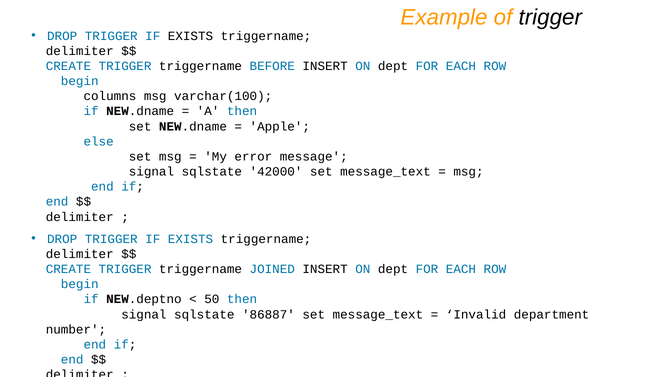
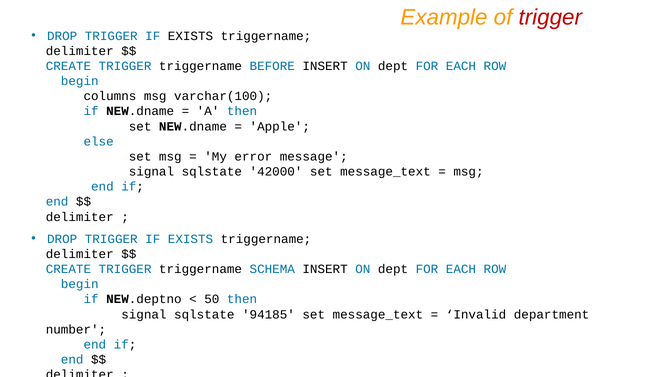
trigger colour: black -> red (550, 17)
JOINED: JOINED -> SCHEMA (272, 269)
86887: 86887 -> 94185 (268, 315)
